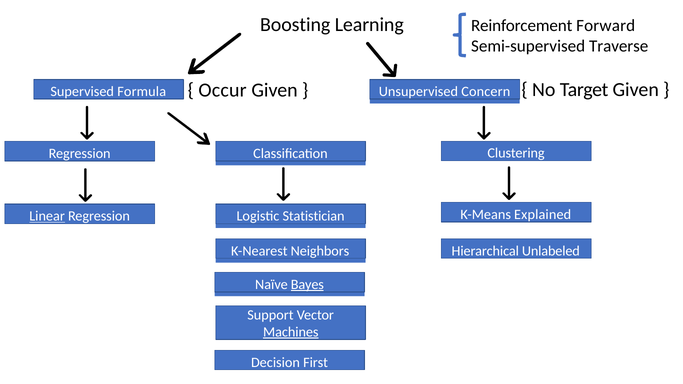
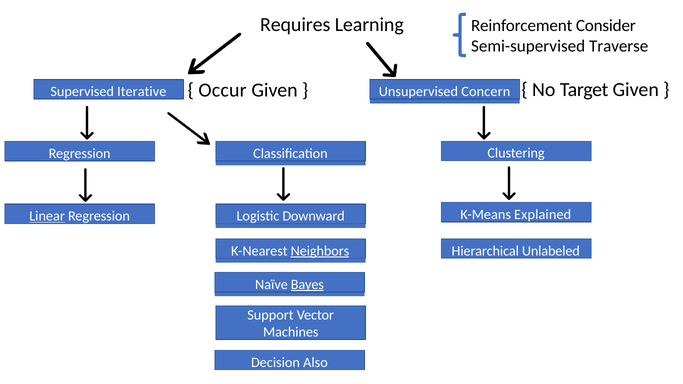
Boosting: Boosting -> Requires (295, 24)
Forward: Forward -> Consider (606, 26)
Formula: Formula -> Iterative (142, 92)
Statistician: Statistician -> Downward (314, 216)
Neighbors underline: none -> present (320, 251)
Machines underline: present -> none (291, 332)
First: First -> Also (315, 363)
